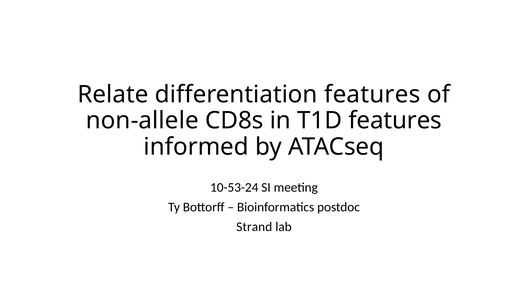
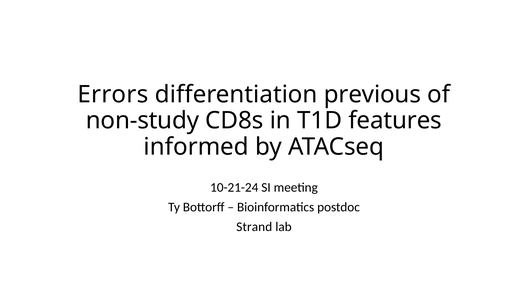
Relate: Relate -> Errors (113, 94)
differentiation features: features -> previous (372, 94)
non-allele: non-allele -> non-study (142, 121)
10-53-24: 10-53-24 -> 10-21-24 (234, 187)
